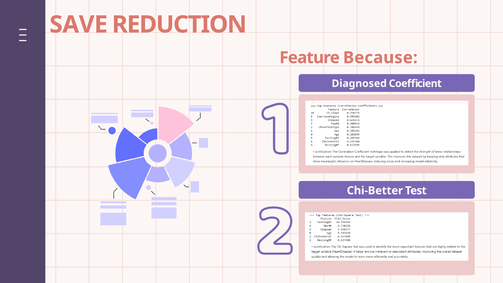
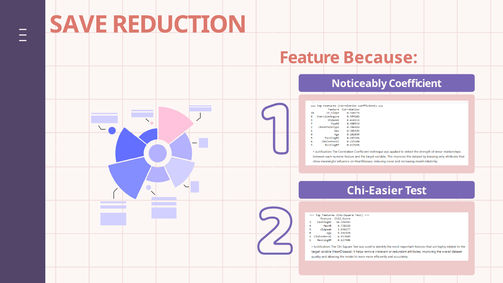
Diagnosed: Diagnosed -> Noticeably (359, 83)
Chi-Better: Chi-Better -> Chi-Easier (375, 191)
